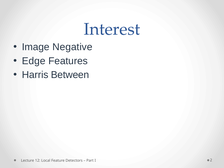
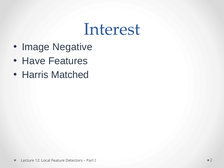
Edge: Edge -> Have (34, 61)
Between: Between -> Matched (70, 75)
